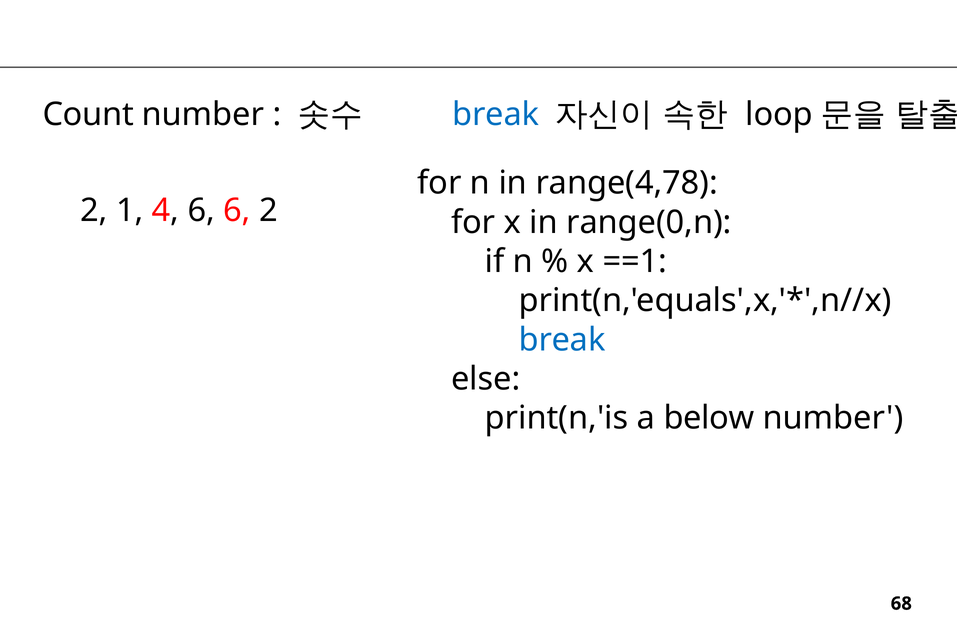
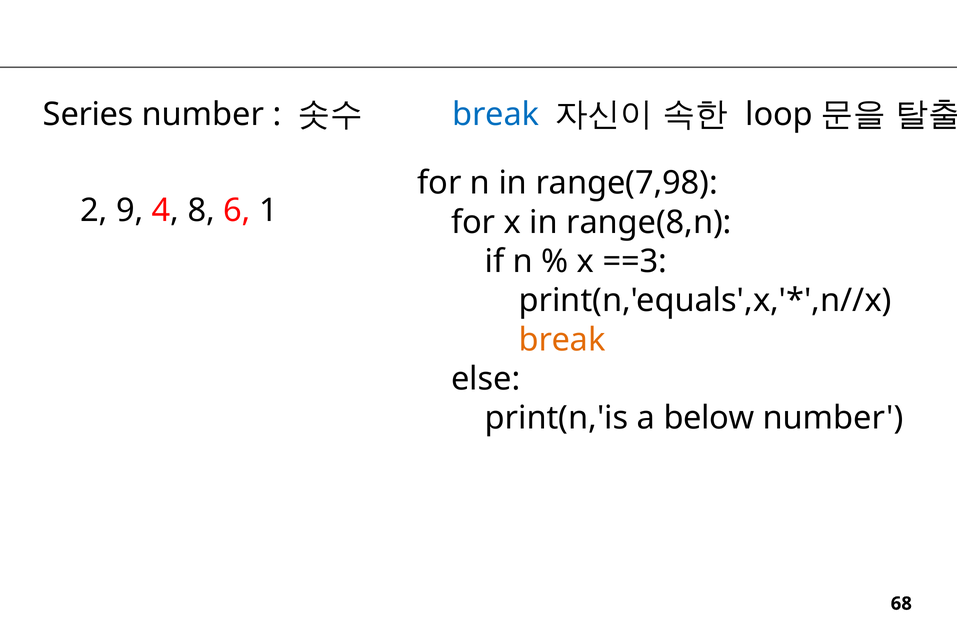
Count: Count -> Series (88, 115)
range(4,78: range(4,78 -> range(7,98 (627, 183)
1: 1 -> 9 (130, 210)
4 6: 6 -> 8 (201, 210)
6 2: 2 -> 1 (268, 210)
range(0,n: range(0,n -> range(8,n (649, 222)
==1: ==1 -> ==3 (635, 261)
break colour: blue -> orange (562, 340)
